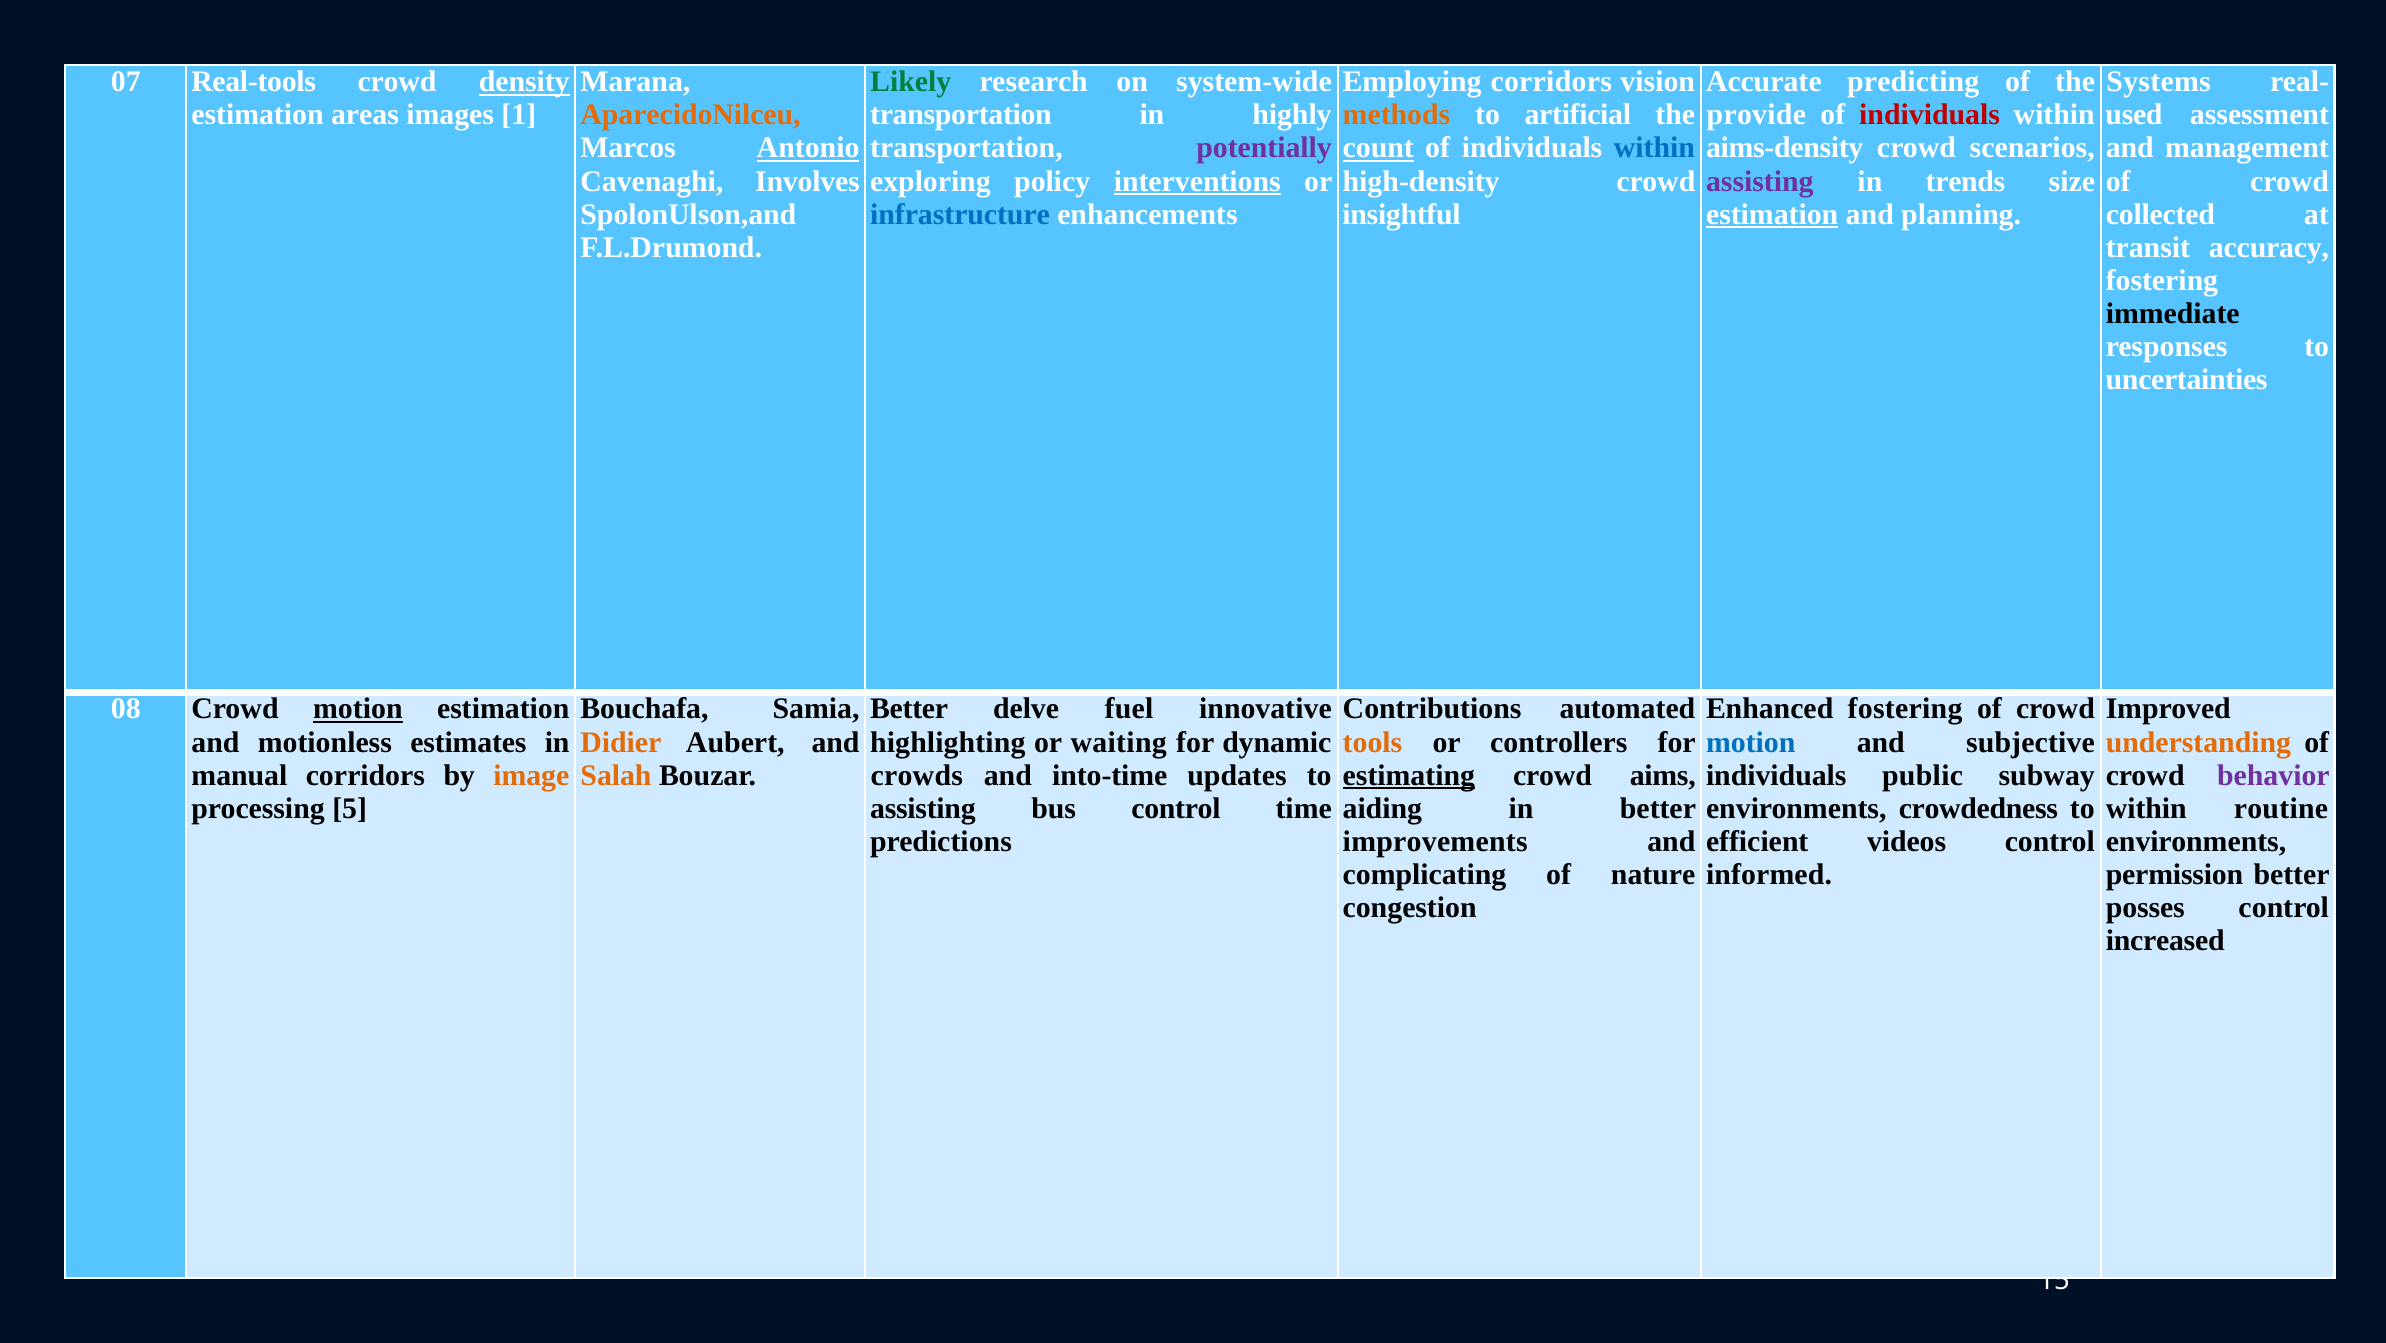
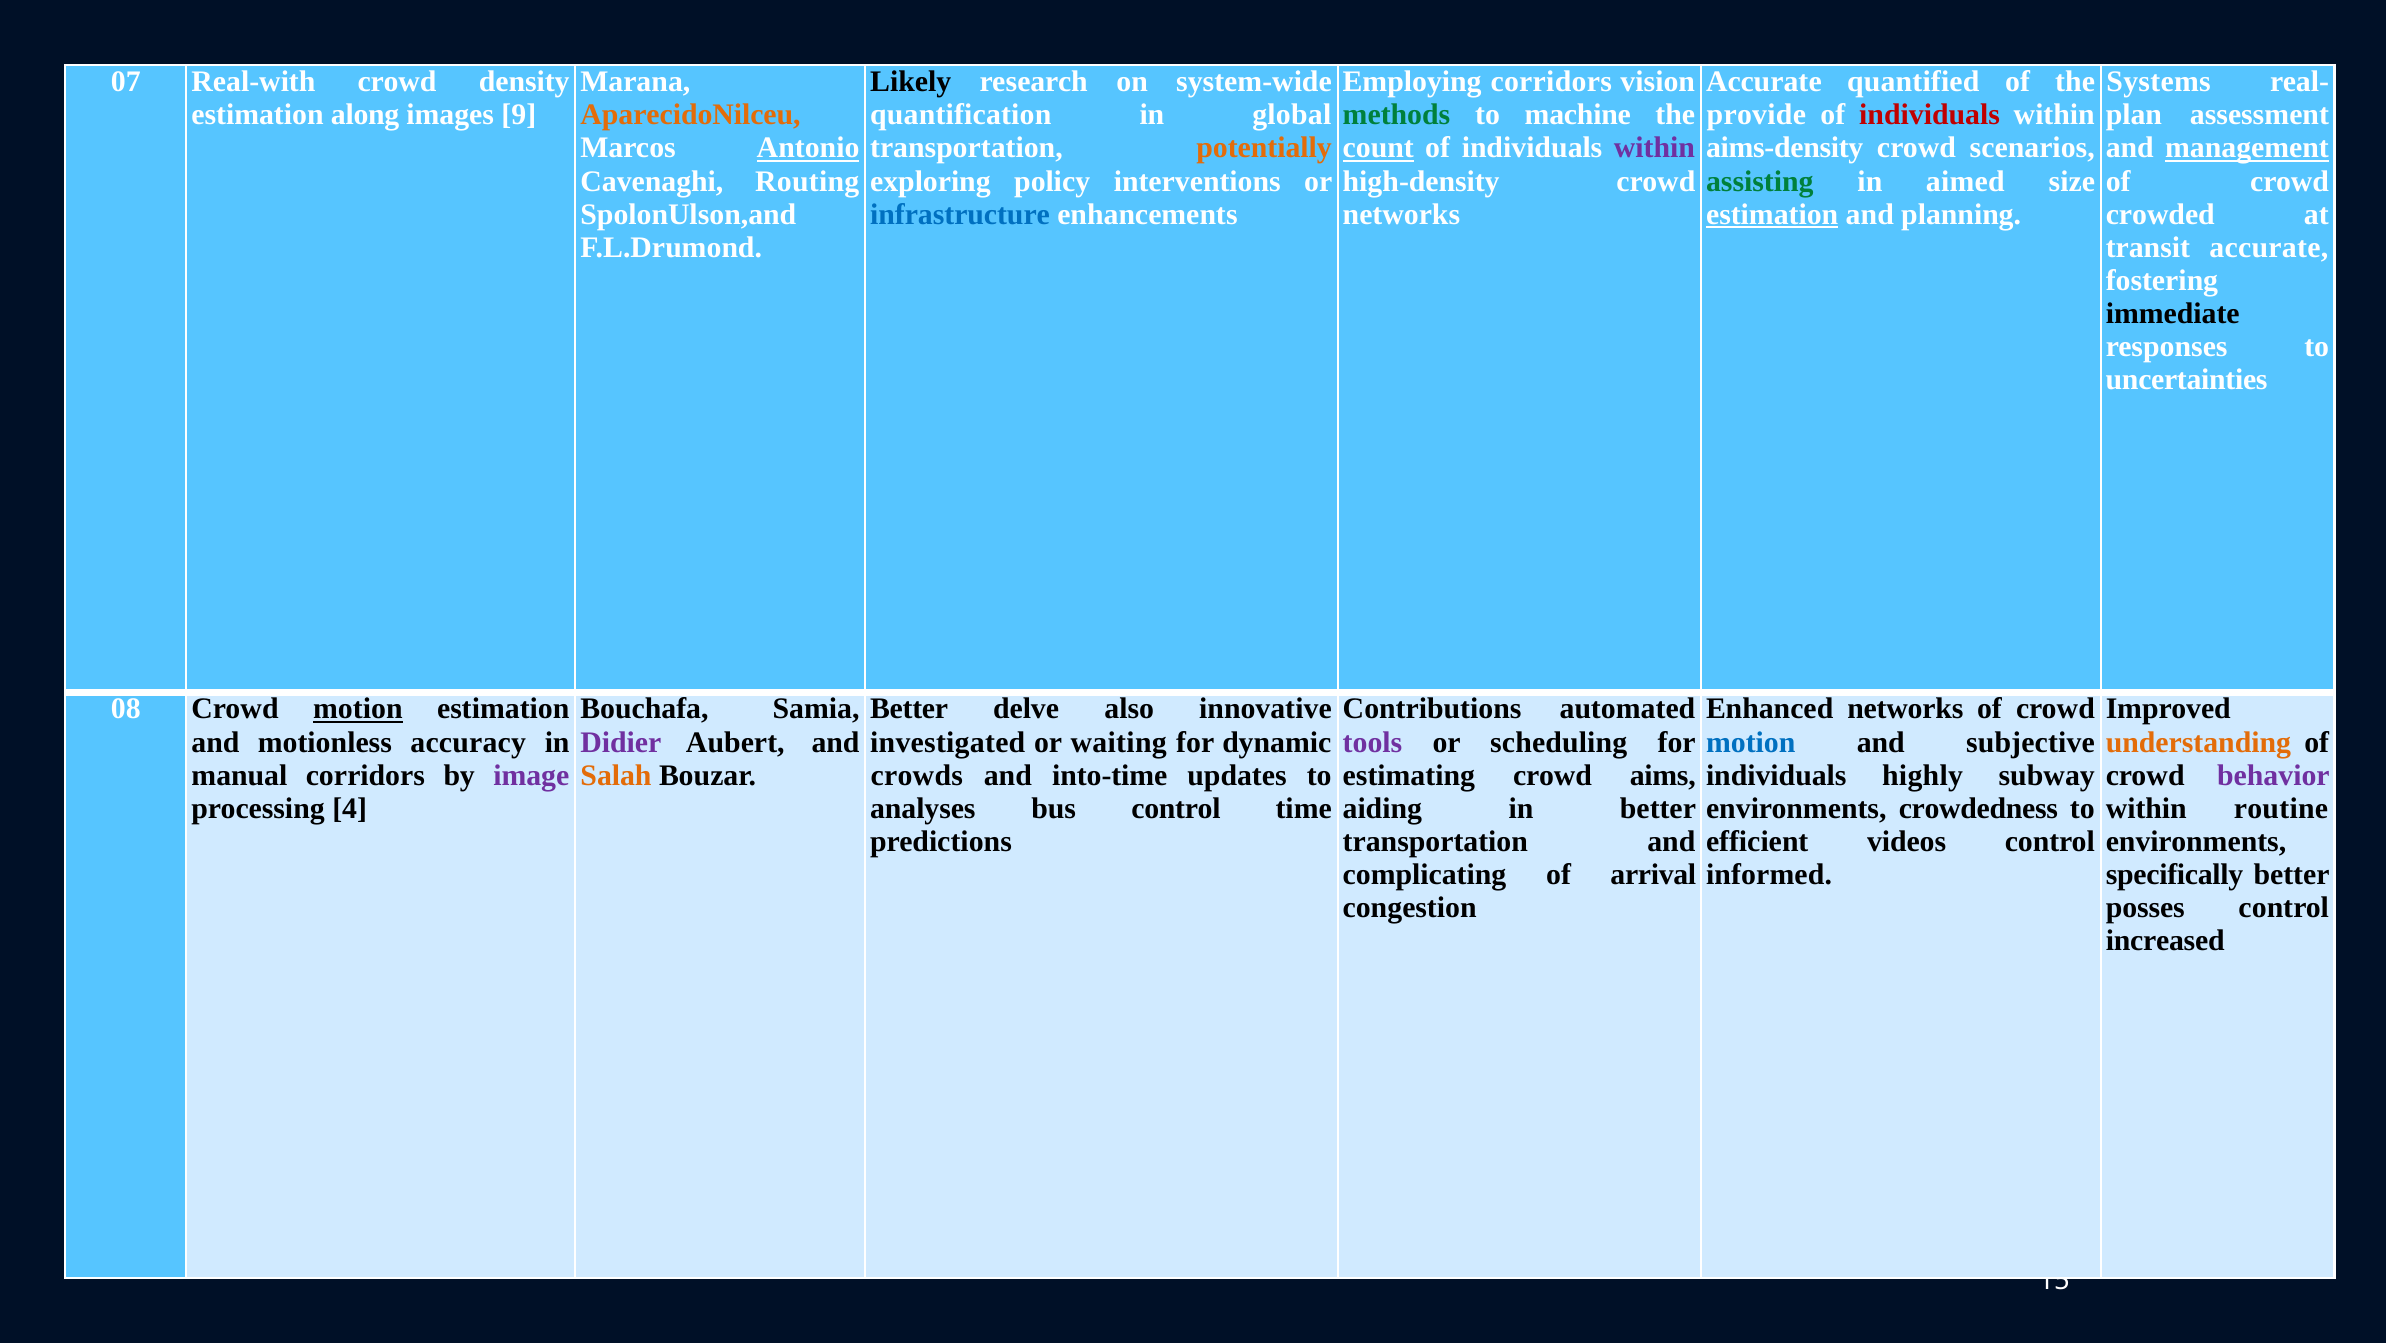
Real-tools: Real-tools -> Real-with (253, 82)
density underline: present -> none (524, 82)
Likely colour: green -> black (911, 82)
predicting: predicting -> quantified (1913, 82)
areas: areas -> along (365, 115)
1: 1 -> 9 (519, 115)
transportation: transportation -> quantification (961, 115)
highly: highly -> global (1292, 115)
methods colour: orange -> green (1397, 115)
artificial: artificial -> machine (1578, 115)
used: used -> plan (2134, 115)
potentially colour: purple -> orange (1264, 148)
within colour: blue -> purple (1654, 148)
management underline: none -> present (2247, 148)
Involves: Involves -> Routing (807, 181)
interventions underline: present -> none (1197, 181)
assisting colour: purple -> green (1760, 181)
trends: trends -> aimed (1965, 181)
insightful: insightful -> networks (1401, 214)
collected: collected -> crowded (2160, 214)
transit accuracy: accuracy -> accurate (2269, 247)
fuel: fuel -> also (1129, 709)
Enhanced fostering: fostering -> networks (1905, 709)
estimates: estimates -> accuracy (468, 742)
Didier colour: orange -> purple (621, 742)
highlighting: highlighting -> investigated (948, 742)
tools colour: orange -> purple (1373, 742)
controllers: controllers -> scheduling (1559, 742)
image colour: orange -> purple (531, 775)
estimating underline: present -> none (1409, 775)
public: public -> highly (1923, 775)
5: 5 -> 4 (350, 808)
assisting: assisting -> analyses (923, 808)
improvements: improvements -> transportation (1435, 841)
nature: nature -> arrival (1653, 874)
permission: permission -> specifically (2175, 874)
